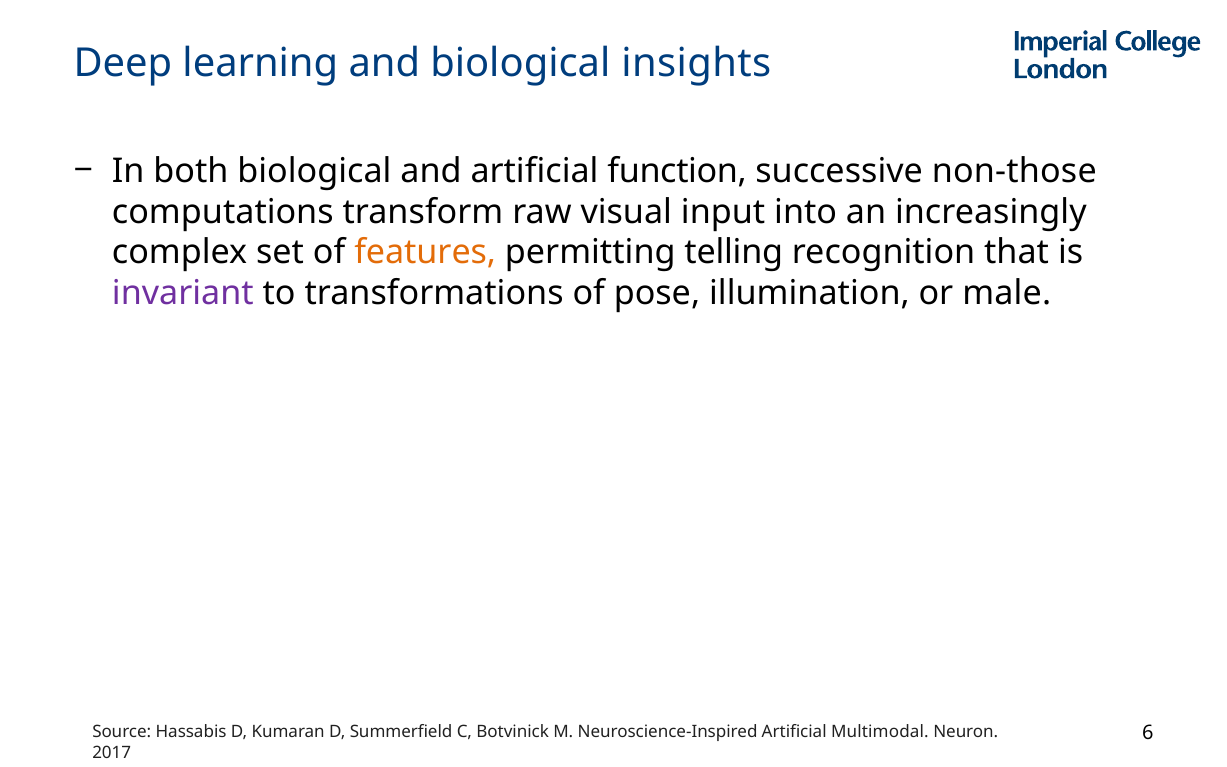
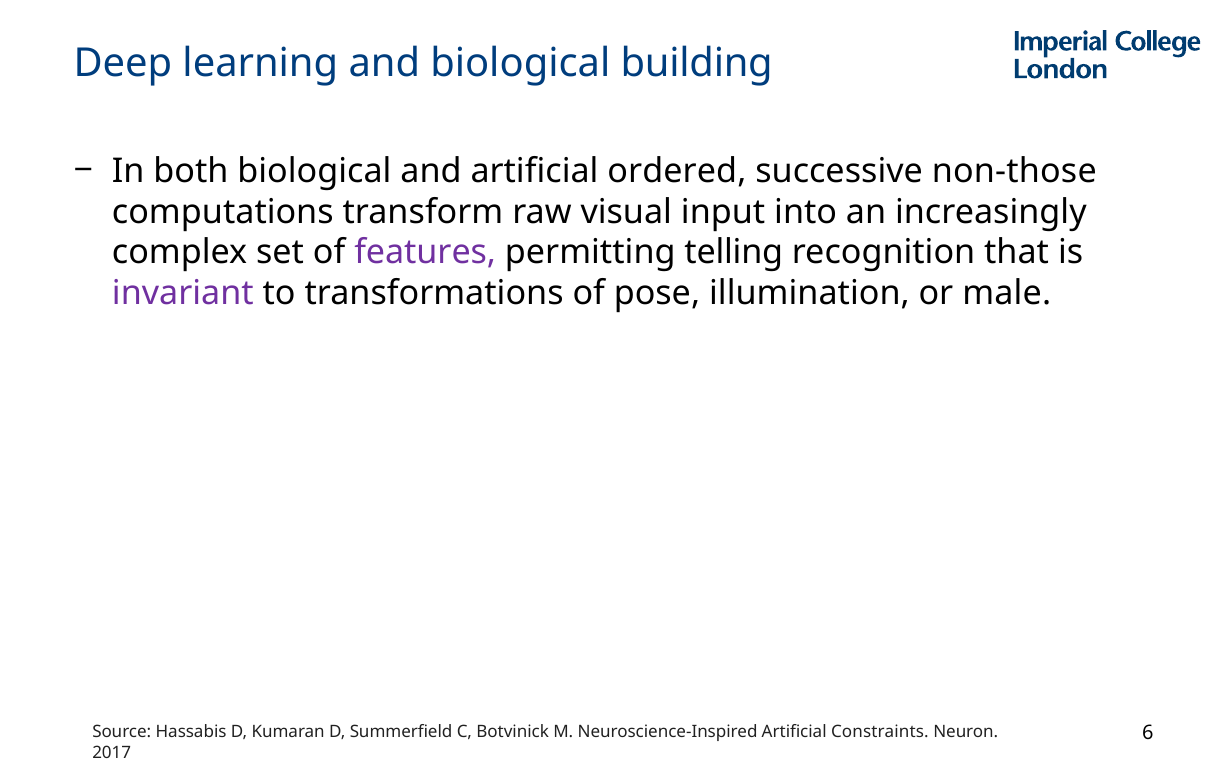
insights: insights -> building (697, 64)
function: function -> ordered (677, 171)
features colour: orange -> purple (425, 253)
Multimodal: Multimodal -> Constraints (880, 732)
